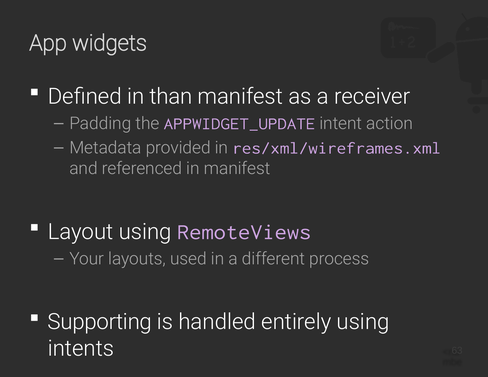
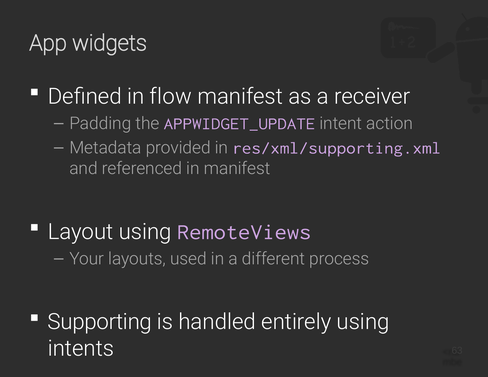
than: than -> flow (171, 97)
res/xml/wireframes.xml: res/xml/wireframes.xml -> res/xml/supporting.xml (337, 148)
